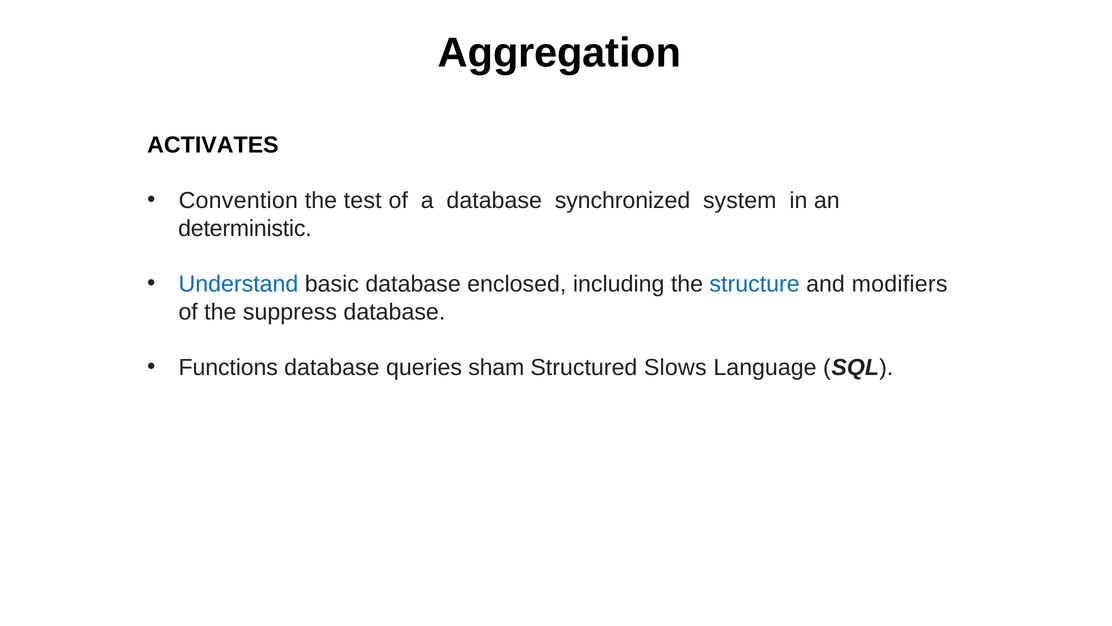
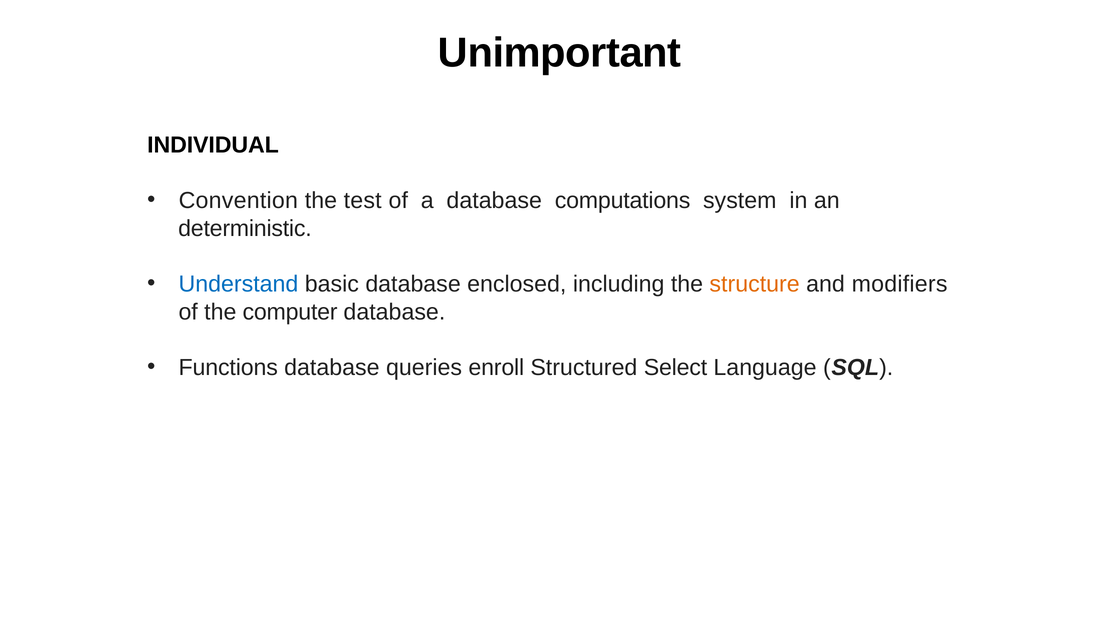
Aggregation: Aggregation -> Unimportant (560, 53)
ACTIVATES: ACTIVATES -> INDIVIDUAL (213, 145)
synchronized: synchronized -> computations (623, 200)
structure colour: blue -> orange (755, 284)
suppress: suppress -> computer (290, 312)
sham: sham -> enroll (496, 367)
Slows: Slows -> Select (676, 367)
